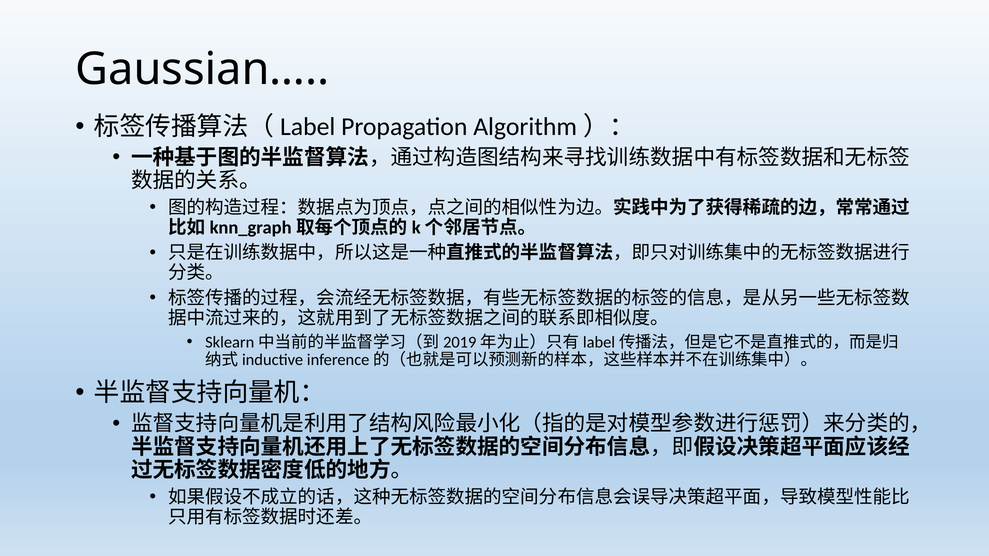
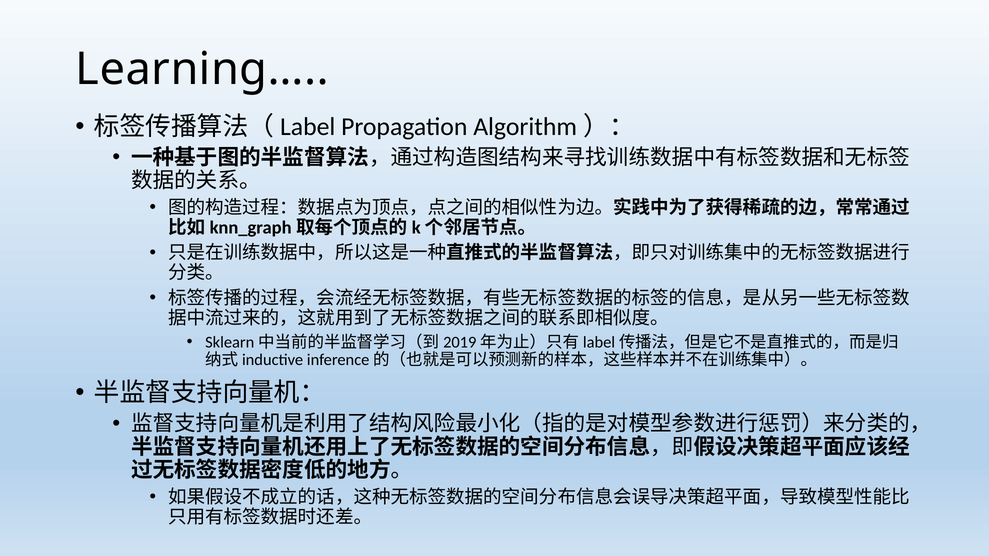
Gaussian…: Gaussian… -> Learning… (202, 69)
